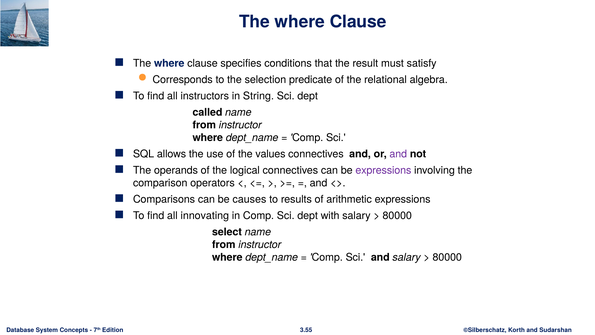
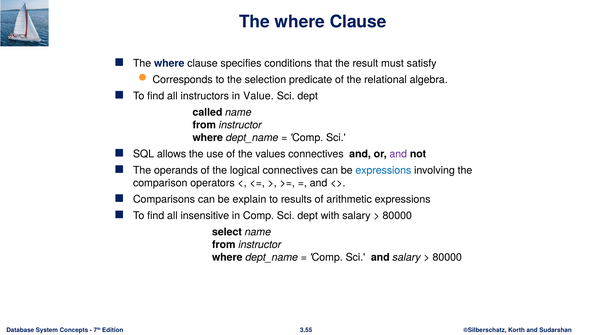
String: String -> Value (258, 96)
expressions colour: purple -> blue (383, 170)
causes: causes -> explain (249, 199)
innovating: innovating -> insensitive (205, 215)
